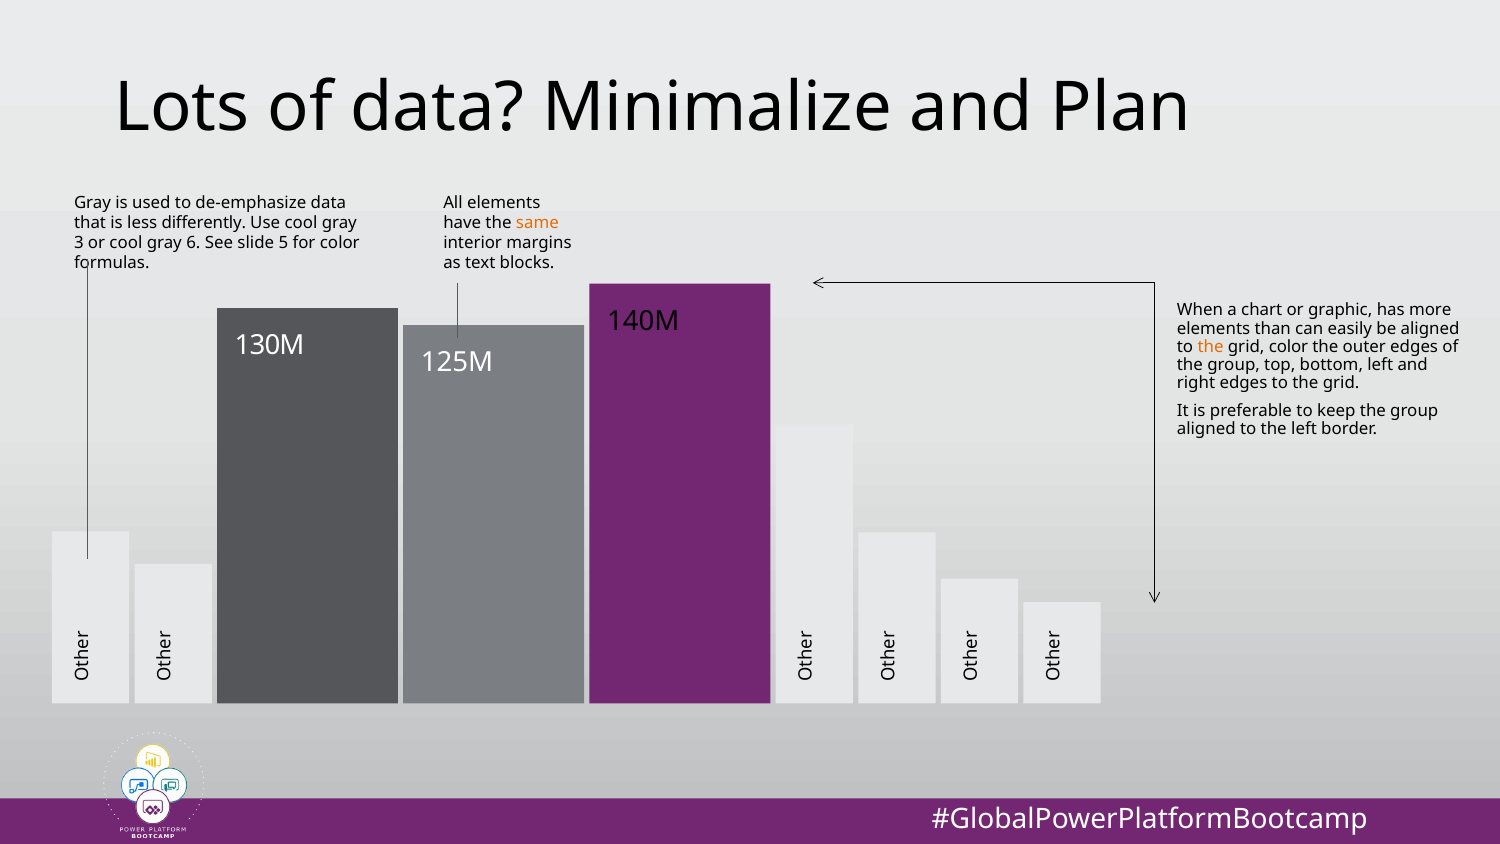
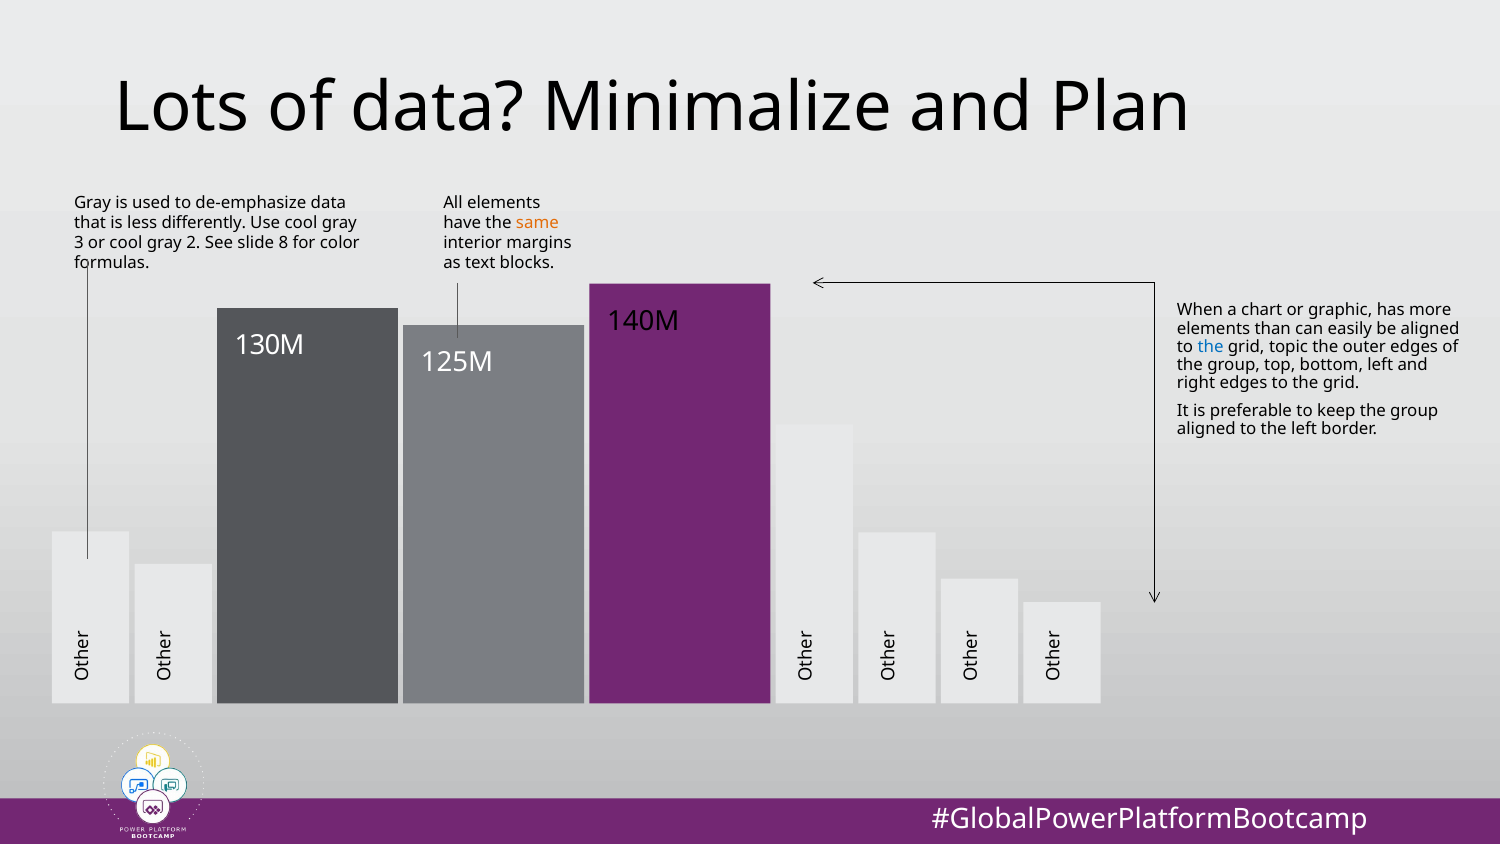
6: 6 -> 2 (193, 243)
5: 5 -> 8 (283, 243)
the colour: orange -> blue (1211, 347)
grid color: color -> topic (1288, 347)
